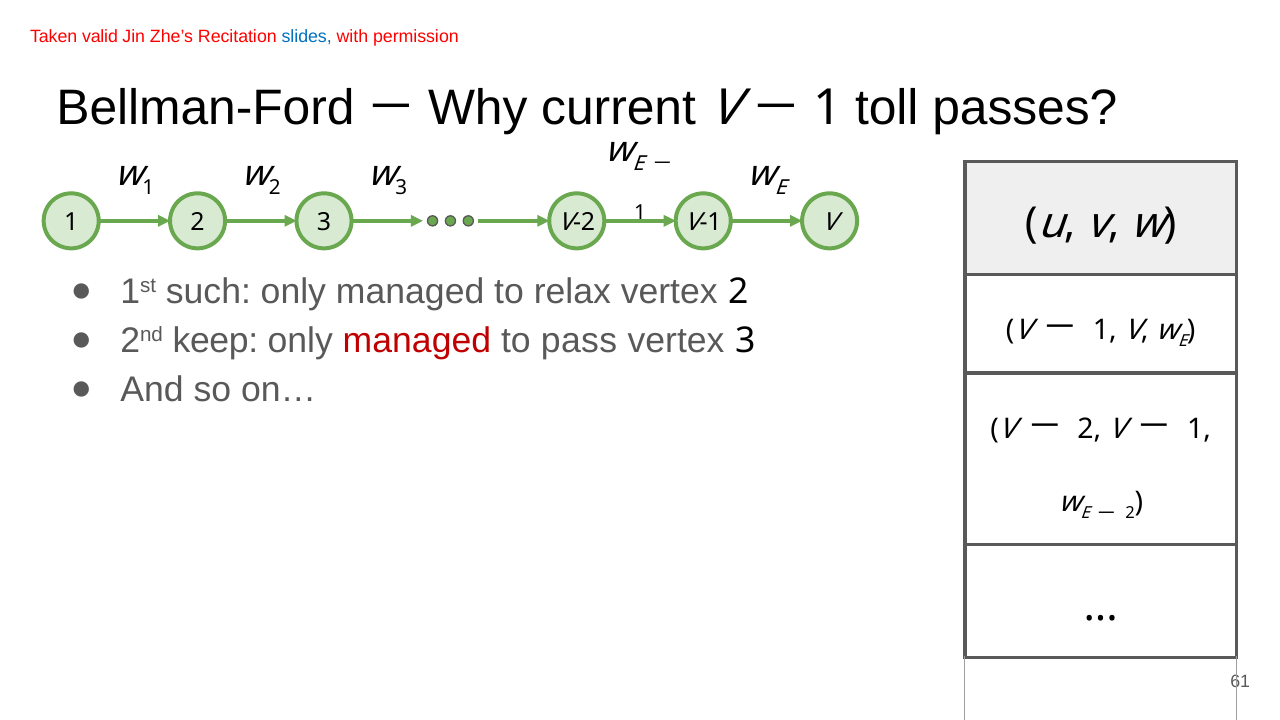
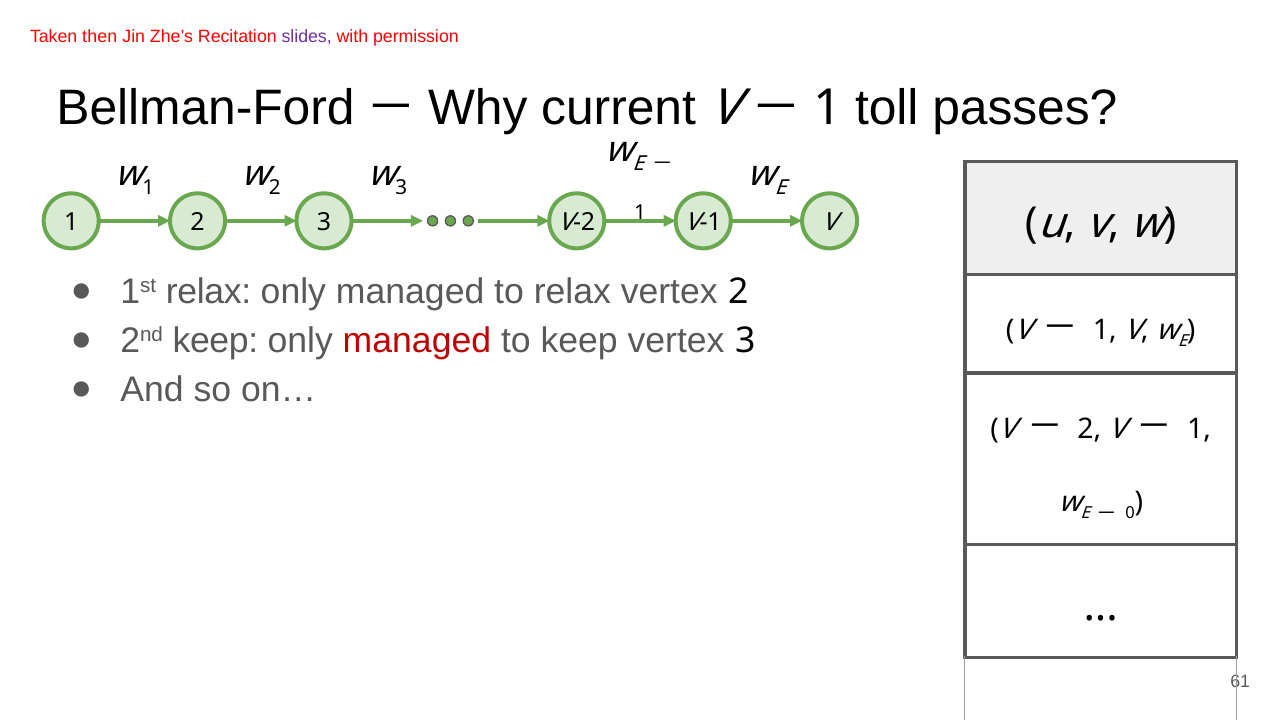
valid: valid -> then (100, 37)
slides colour: blue -> purple (307, 37)
1st such: such -> relax (209, 291)
to pass: pass -> keep (579, 341)
2: 2 -> 0 (1130, 513)
